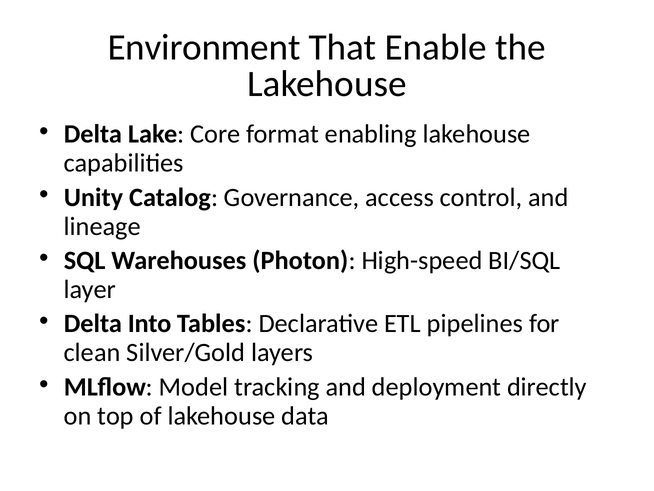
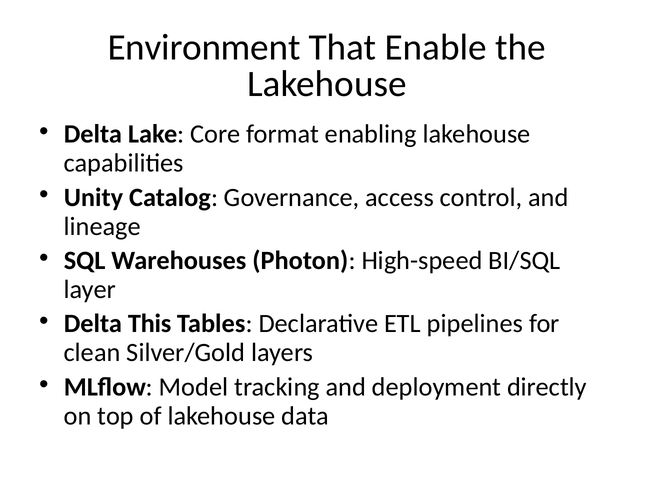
Into: Into -> This (150, 323)
